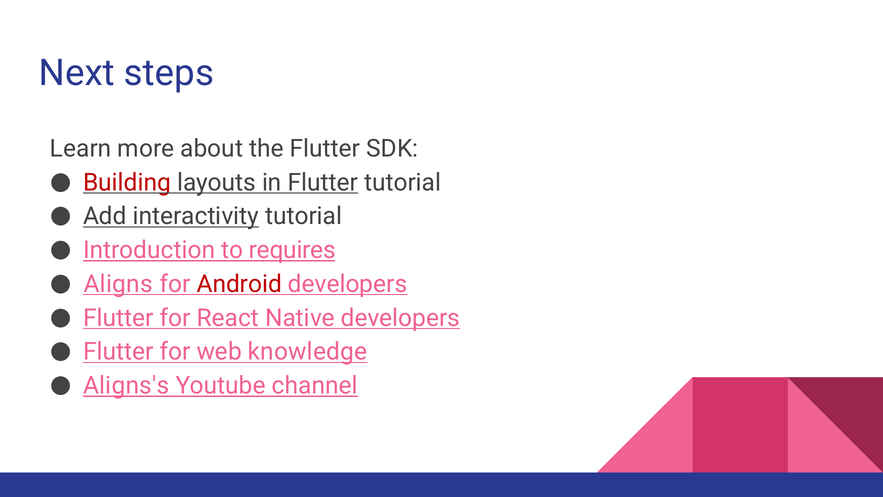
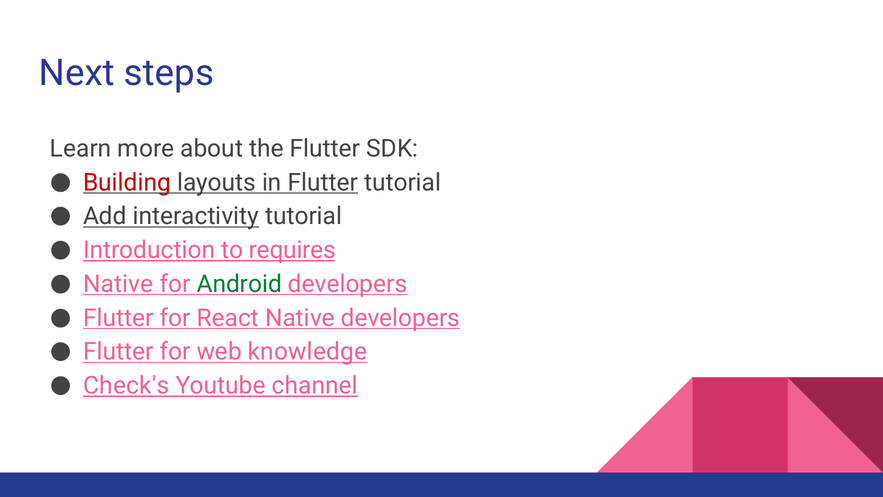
Aligns: Aligns -> Native (118, 284)
Android colour: red -> green (239, 284)
Aligns's: Aligns's -> Check's (126, 385)
